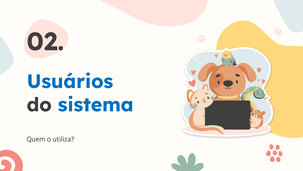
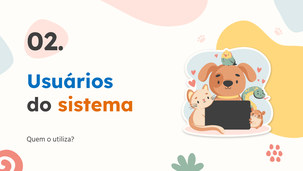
sistema colour: blue -> orange (96, 105)
